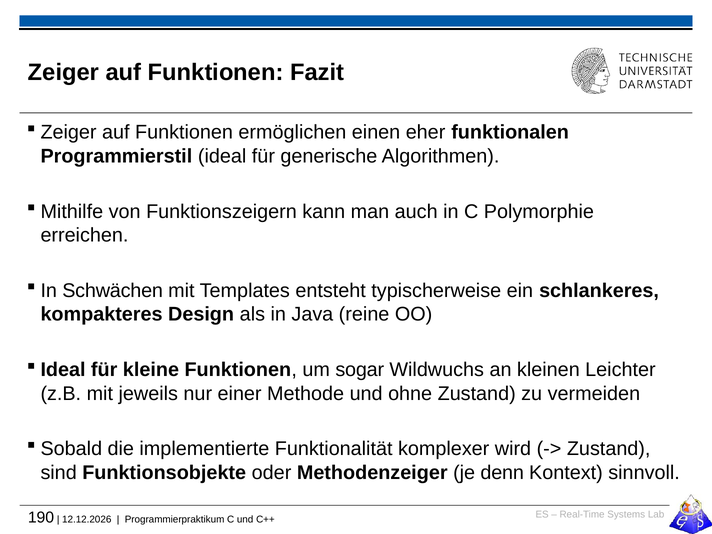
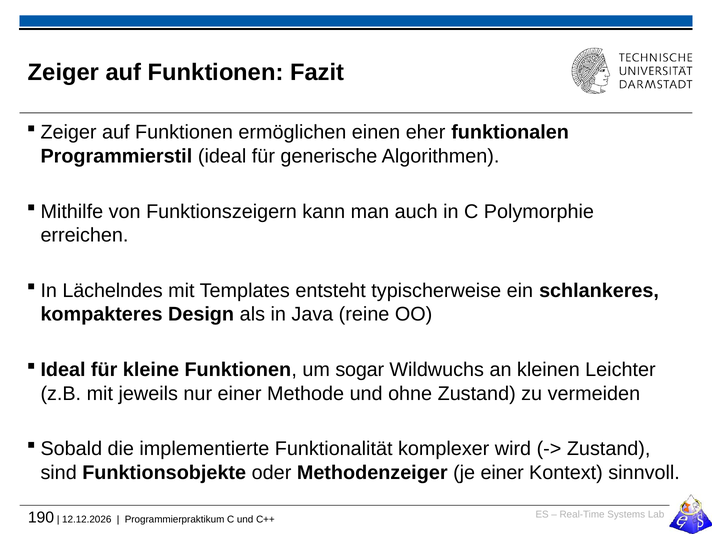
Schwächen: Schwächen -> Lächelndes (113, 291)
je denn: denn -> einer (502, 473)
